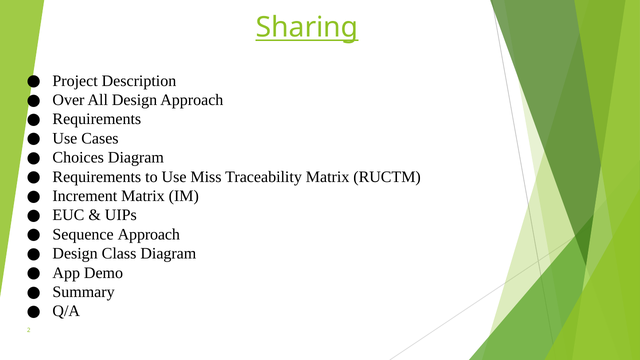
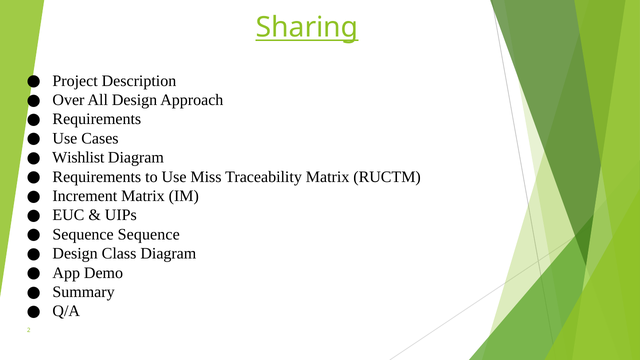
Choices: Choices -> Wishlist (78, 158)
Sequence Approach: Approach -> Sequence (149, 234)
